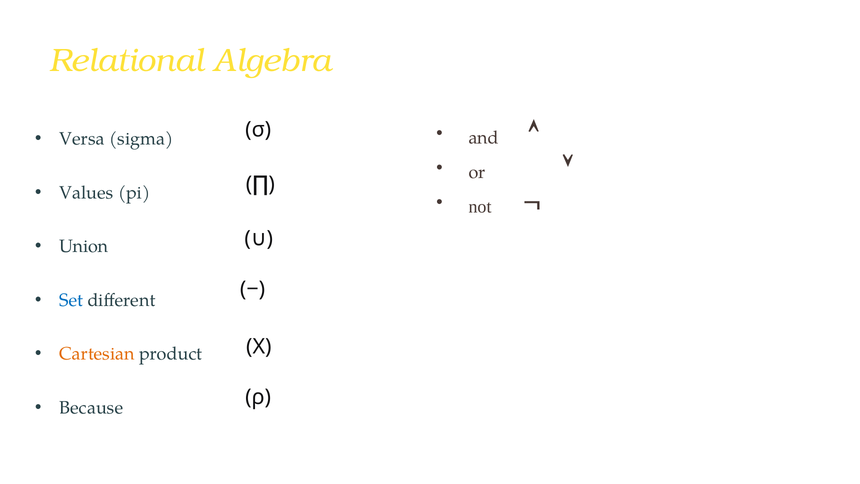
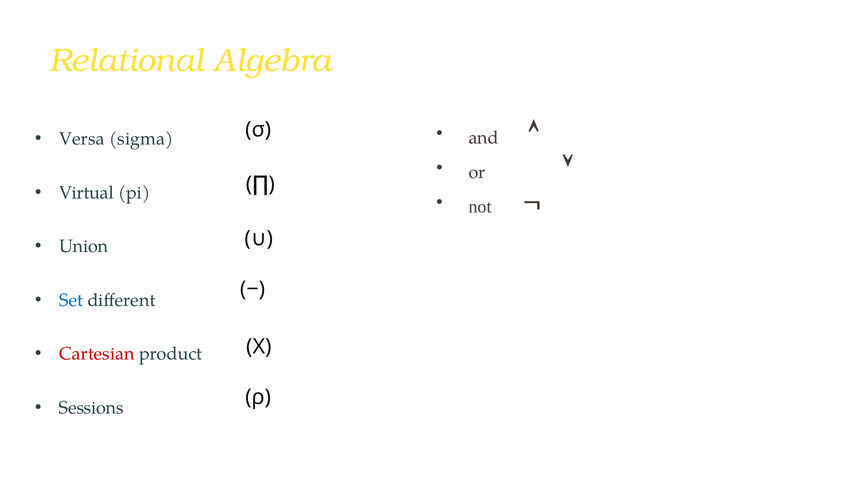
Values: Values -> Virtual (87, 193)
Cartesian colour: orange -> red (97, 354)
Because: Because -> Sessions (91, 408)
